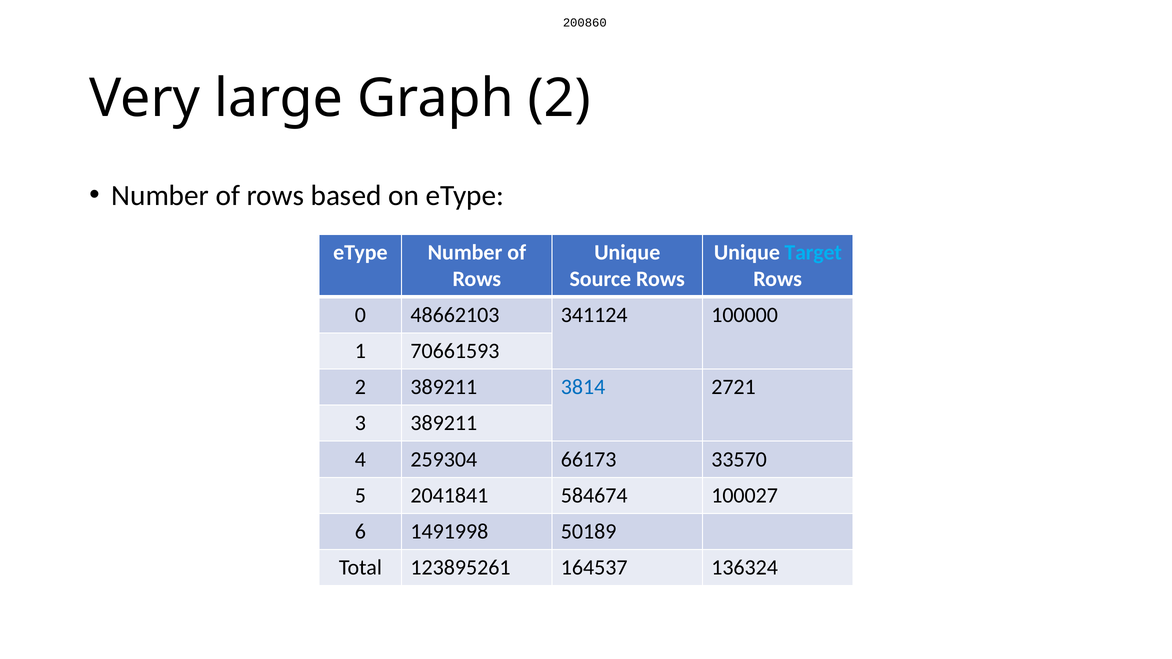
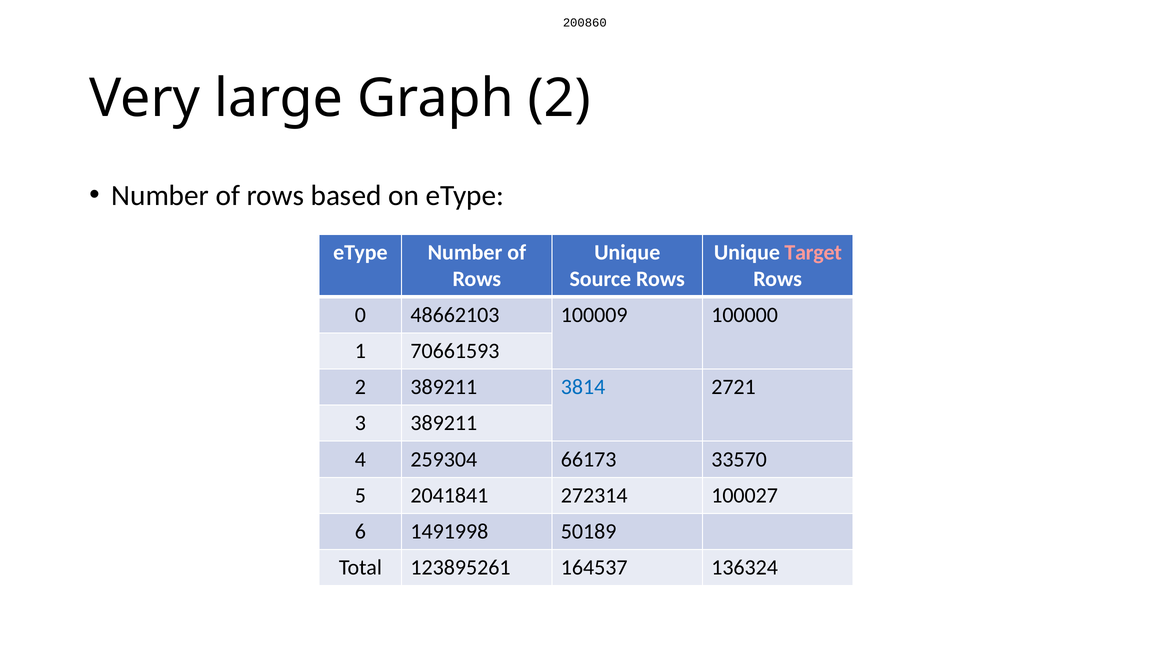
Target colour: light blue -> pink (813, 252)
341124: 341124 -> 100009 (594, 315)
584674: 584674 -> 272314 (594, 496)
